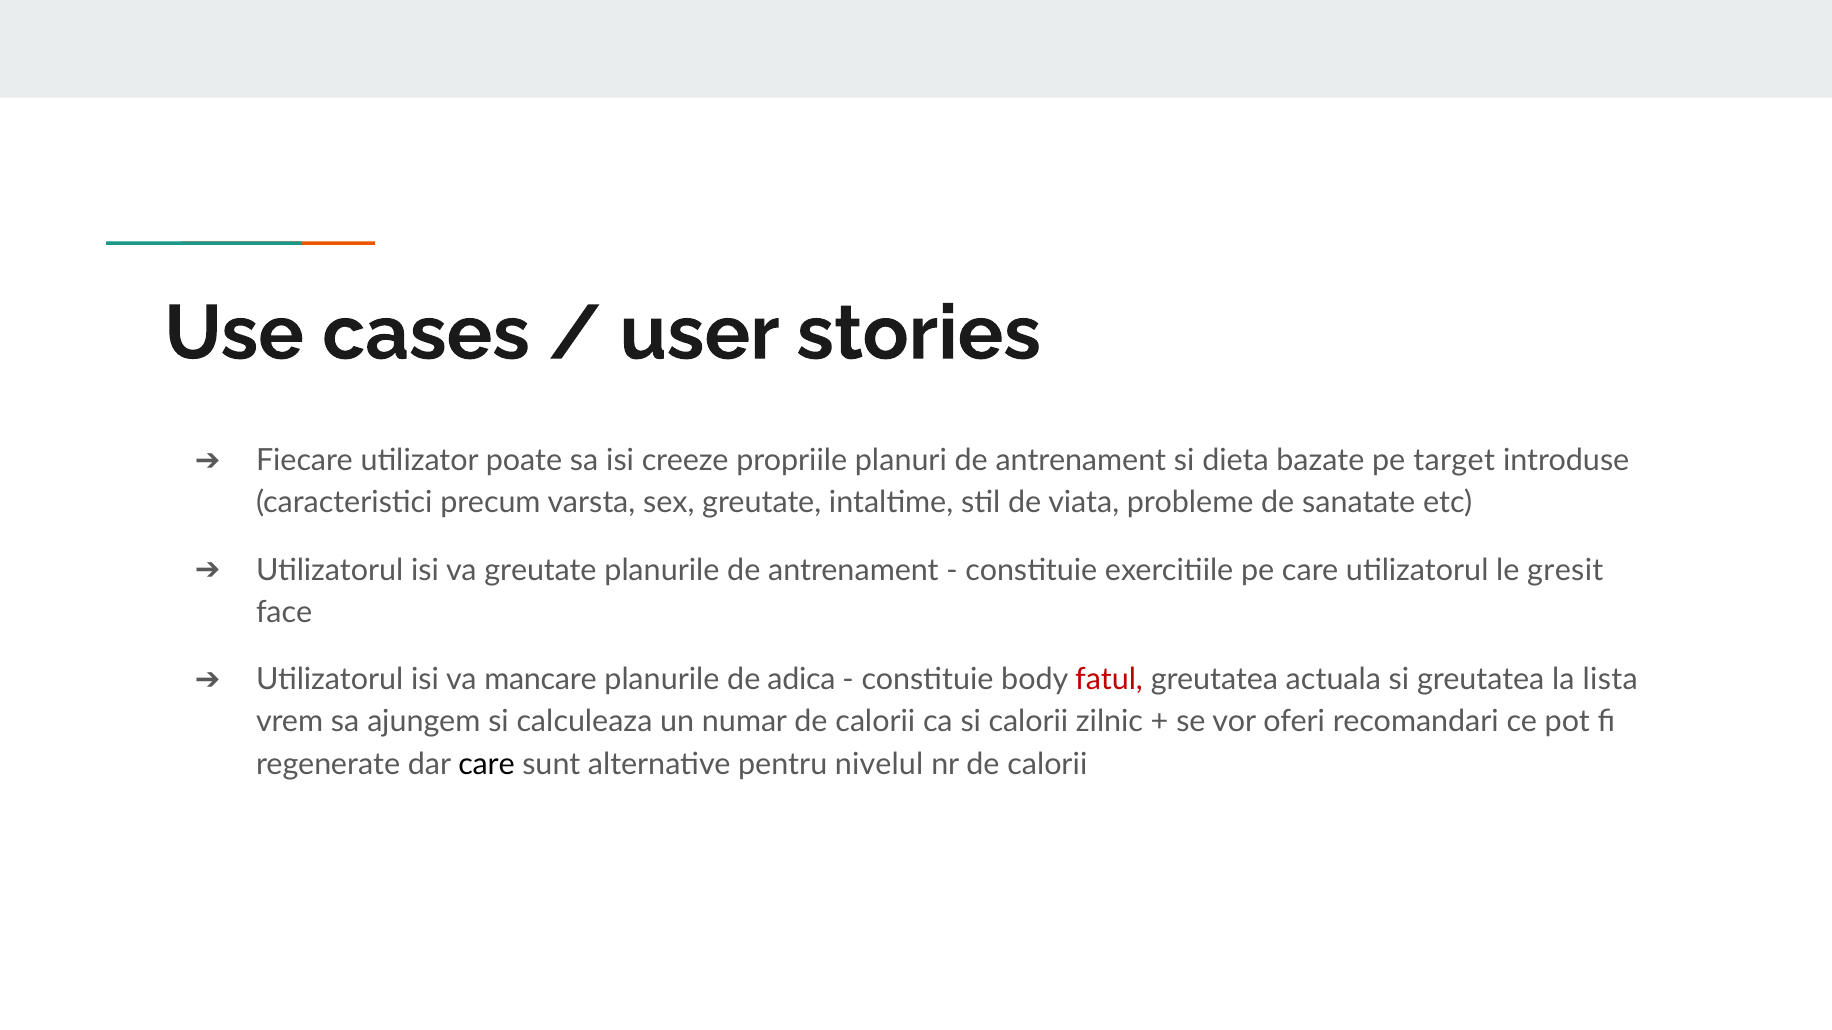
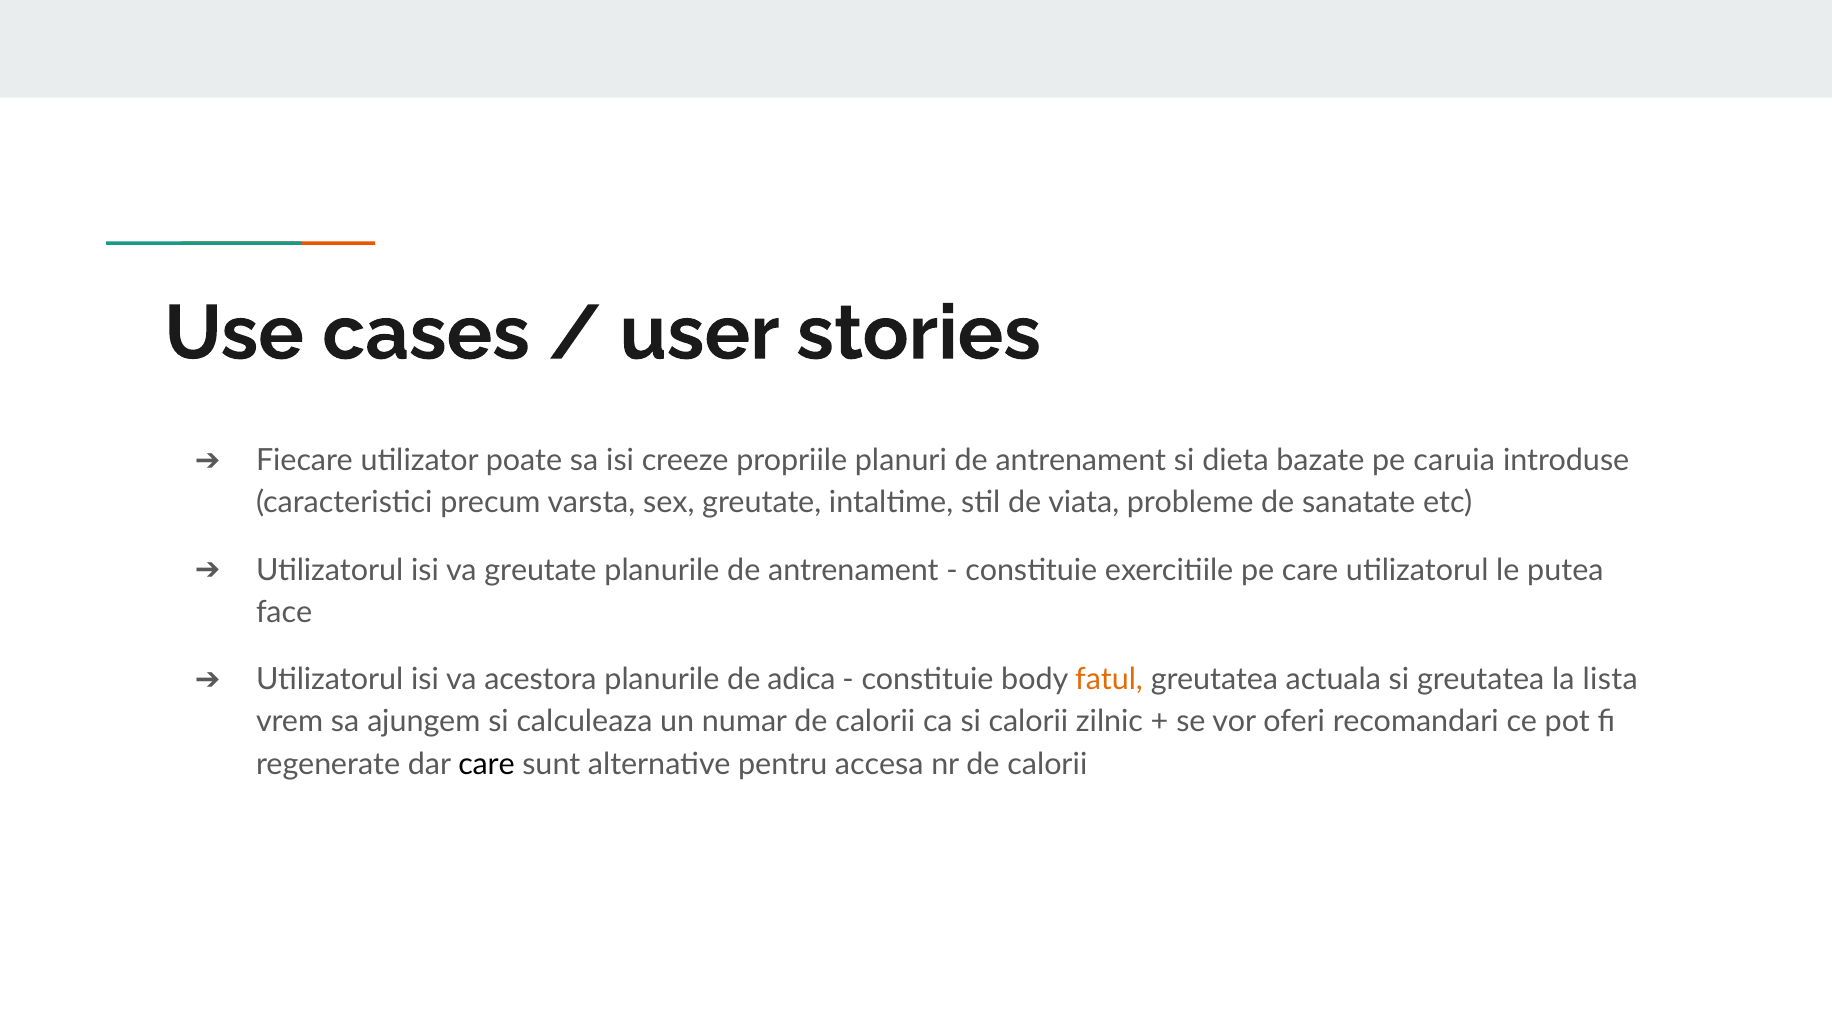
target: target -> caruia (1454, 461)
gresit: gresit -> putea (1565, 570)
mancare: mancare -> acestora (540, 680)
fatul colour: red -> orange (1109, 680)
nivelul: nivelul -> accesa (879, 764)
